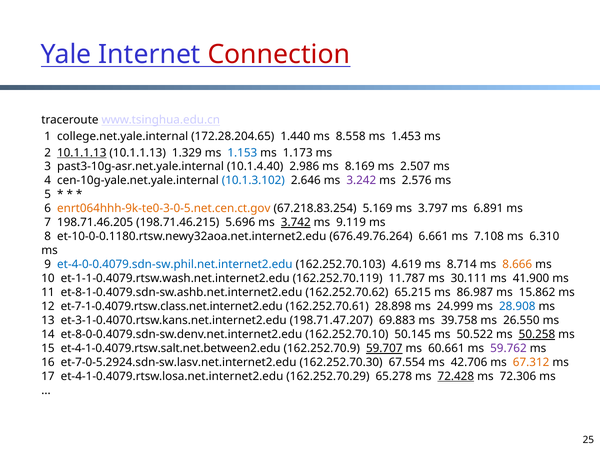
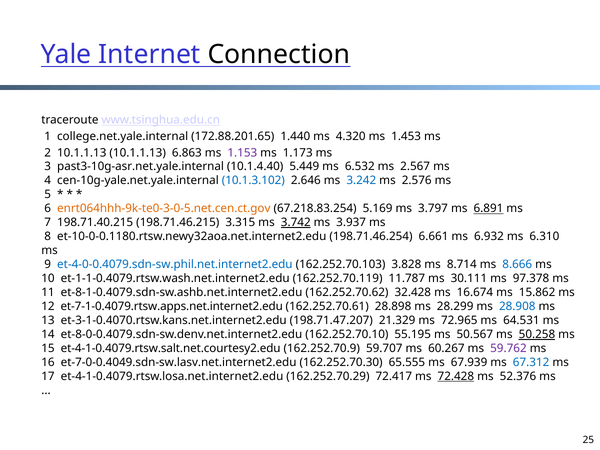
Connection colour: red -> black (279, 54)
172.28.204.65: 172.28.204.65 -> 172.88.201.65 (233, 136)
8.558: 8.558 -> 4.320 (351, 136)
10.1.1.13 underline: present -> none (82, 153)
1.329: 1.329 -> 6.863 (187, 153)
1.153 colour: blue -> purple (242, 153)
2.986: 2.986 -> 5.449 (304, 167)
8.169: 8.169 -> 6.532 (360, 167)
2.507: 2.507 -> 2.567 (415, 167)
3.242 colour: purple -> blue (361, 181)
6.891 underline: none -> present (488, 209)
198.71.46.205: 198.71.46.205 -> 198.71.40.215 (95, 223)
5.696: 5.696 -> 3.315 (240, 223)
9.119: 9.119 -> 3.937 (351, 223)
676.49.76.264: 676.49.76.264 -> 198.71.46.254 (371, 237)
7.108: 7.108 -> 6.932 (489, 237)
4.619: 4.619 -> 3.828 (406, 265)
8.666 colour: orange -> blue (517, 265)
41.900: 41.900 -> 97.378 (531, 279)
65.215: 65.215 -> 32.428 (413, 293)
86.987: 86.987 -> 16.674 (475, 293)
et-7-1-0.4079.rtsw.class.net.internet2.edu: et-7-1-0.4079.rtsw.class.net.internet2.edu -> et-7-1-0.4079.rtsw.apps.net.internet2.edu (172, 307)
24.999: 24.999 -> 28.299 (455, 307)
69.883: 69.883 -> 21.329 (397, 321)
39.758: 39.758 -> 72.965 (459, 321)
26.550: 26.550 -> 64.531 (521, 321)
50.145: 50.145 -> 55.195 (413, 335)
50.522: 50.522 -> 50.567 (475, 335)
et-4-1-0.4079.rtsw.salt.net.between2.edu: et-4-1-0.4079.rtsw.salt.net.between2.edu -> et-4-1-0.4079.rtsw.salt.net.courtesy2.edu (171, 349)
59.707 underline: present -> none (384, 349)
60.661: 60.661 -> 60.267 (446, 349)
et-7-0-5.2924.sdn-sw.lasv.net.internet2.edu: et-7-0-5.2924.sdn-sw.lasv.net.internet2.edu -> et-7-0-0.4049.sdn-sw.lasv.net.internet2.edu (179, 363)
67.554: 67.554 -> 65.555 (407, 363)
42.706: 42.706 -> 67.939 (469, 363)
67.312 colour: orange -> blue (531, 363)
65.278: 65.278 -> 72.417 (394, 377)
72.306: 72.306 -> 52.376 (518, 377)
